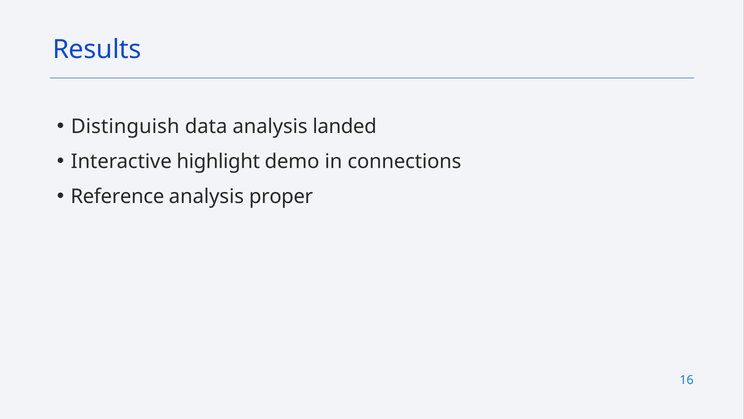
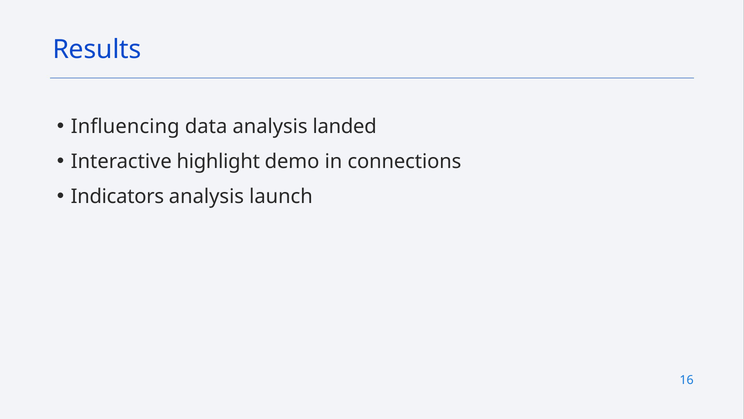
Distinguish: Distinguish -> Influencing (125, 127)
Reference: Reference -> Indicators (117, 197)
proper: proper -> launch (281, 197)
